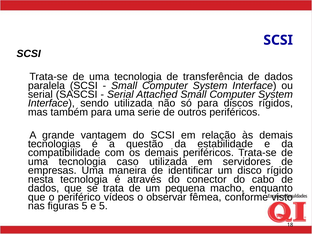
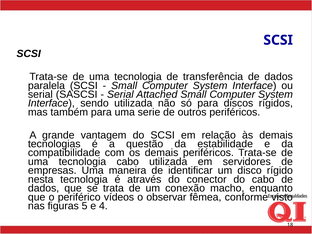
tecnologia caso: caso -> cabo (128, 162)
pequena: pequena -> conexão (185, 188)
e 5: 5 -> 4 (103, 206)
